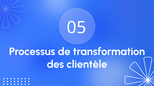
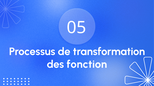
clientèle: clientèle -> fonction (87, 65)
